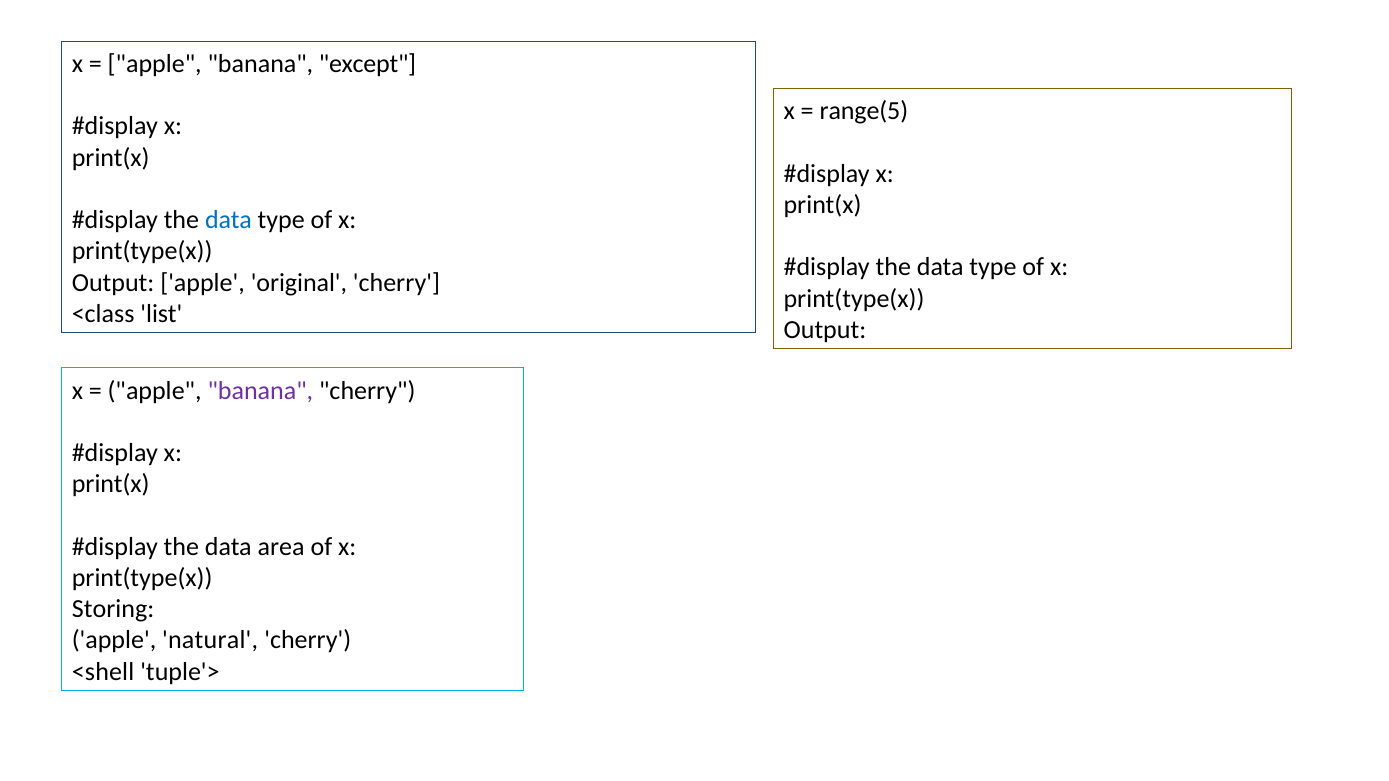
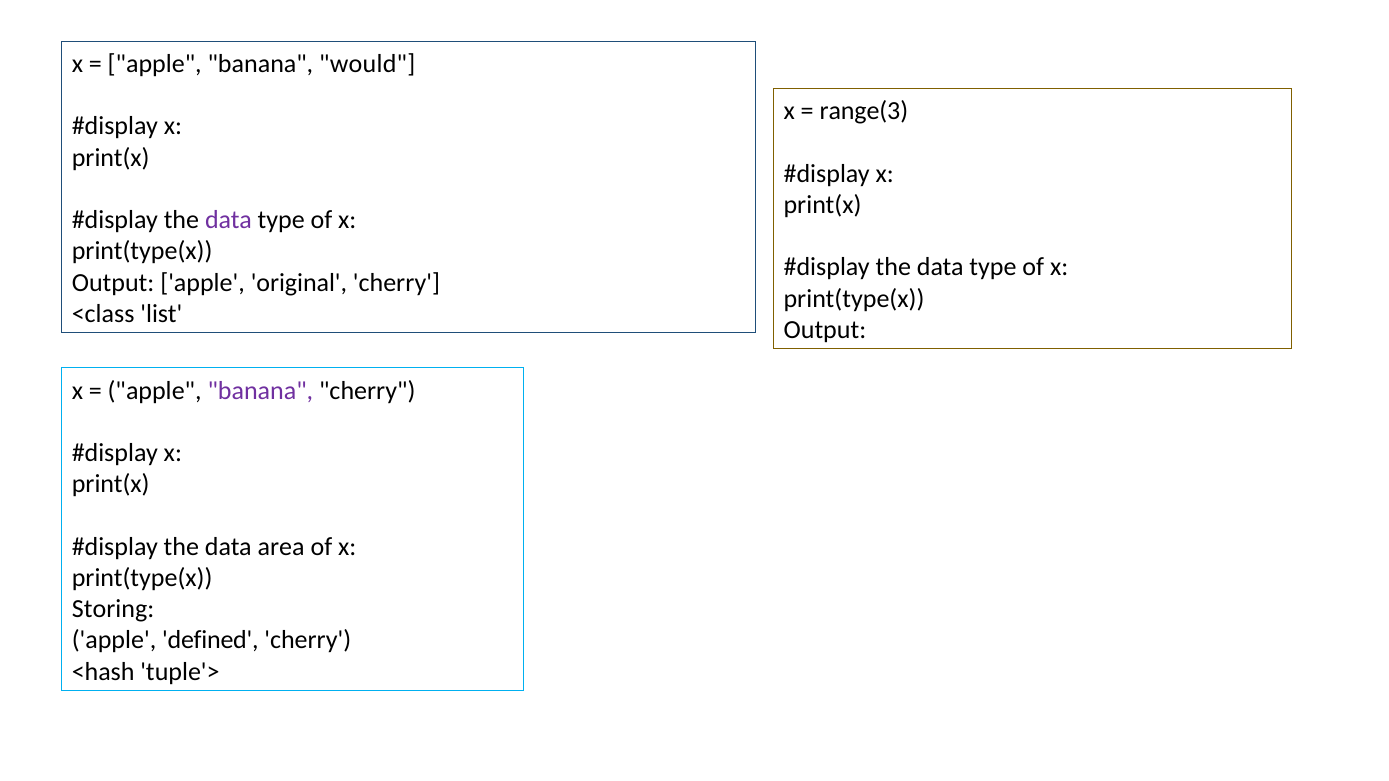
except: except -> would (367, 64)
range(5: range(5 -> range(3 (864, 111)
data colour: blue -> purple (228, 220)
natural: natural -> defined (210, 641)
<shell: <shell -> <hash (103, 672)
